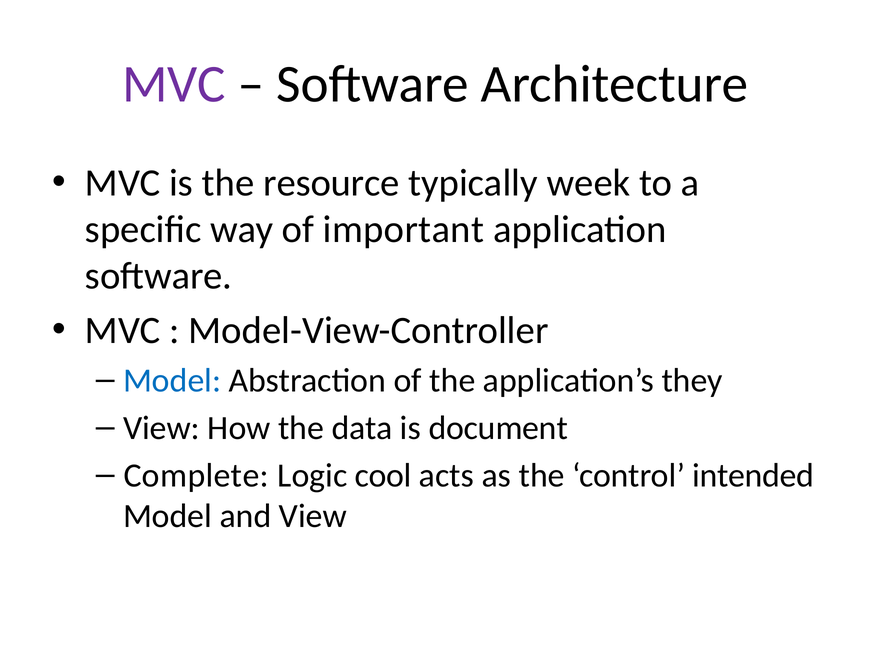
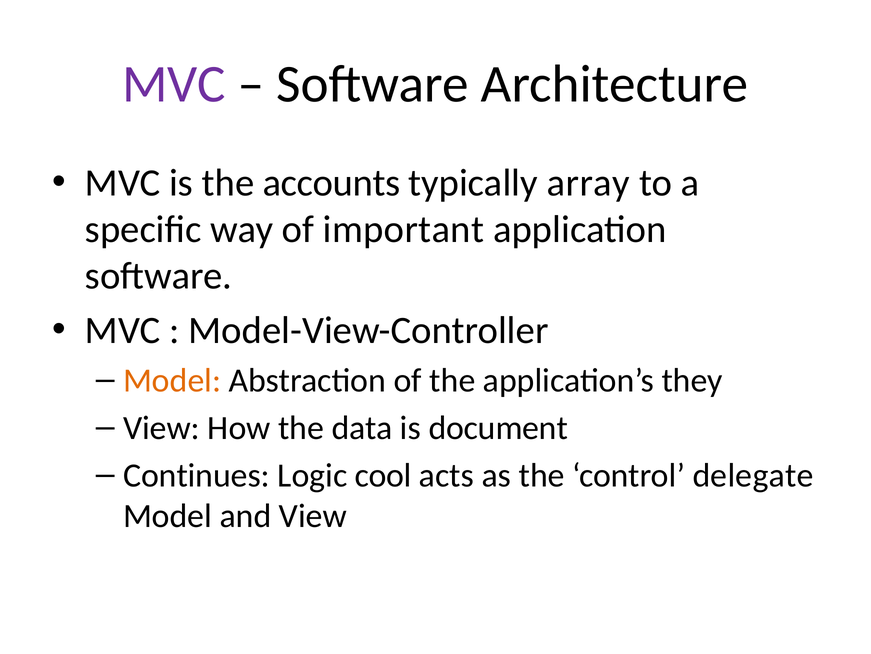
resource: resource -> accounts (332, 183)
week: week -> array (588, 183)
Model colour: blue -> orange (172, 380)
Complete: Complete -> Continues (196, 475)
intended: intended -> delegate (753, 475)
